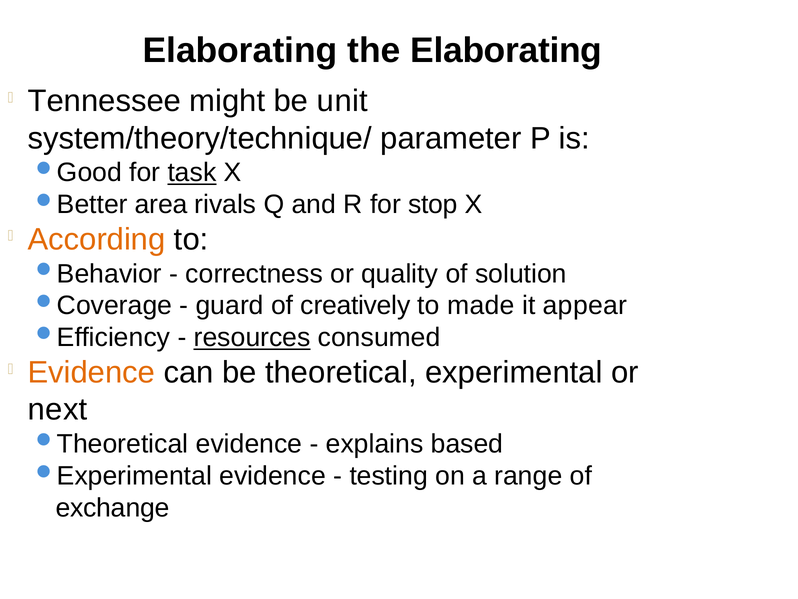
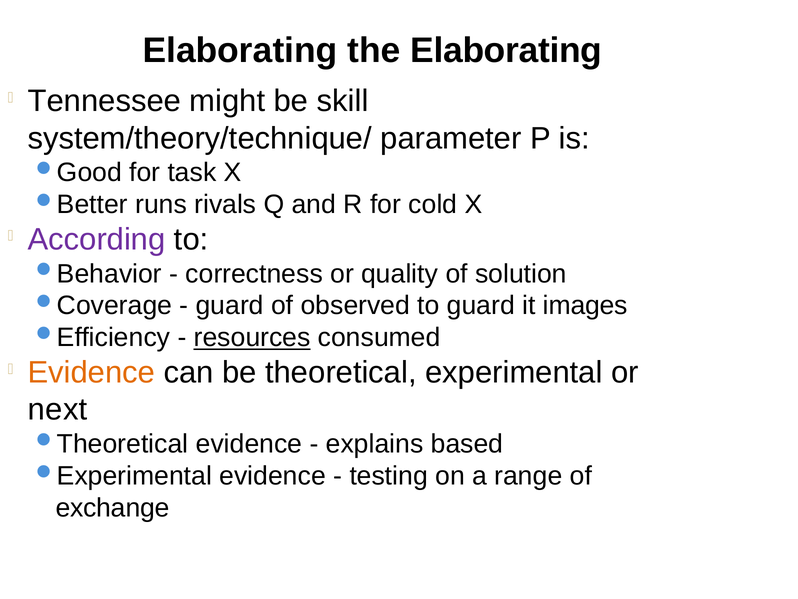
unit: unit -> skill (343, 101)
task underline: present -> none (192, 173)
area: area -> runs (161, 204)
stop: stop -> cold (433, 204)
According colour: orange -> purple (97, 239)
creatively: creatively -> observed (355, 305)
to made: made -> guard (481, 305)
appear: appear -> images (585, 305)
